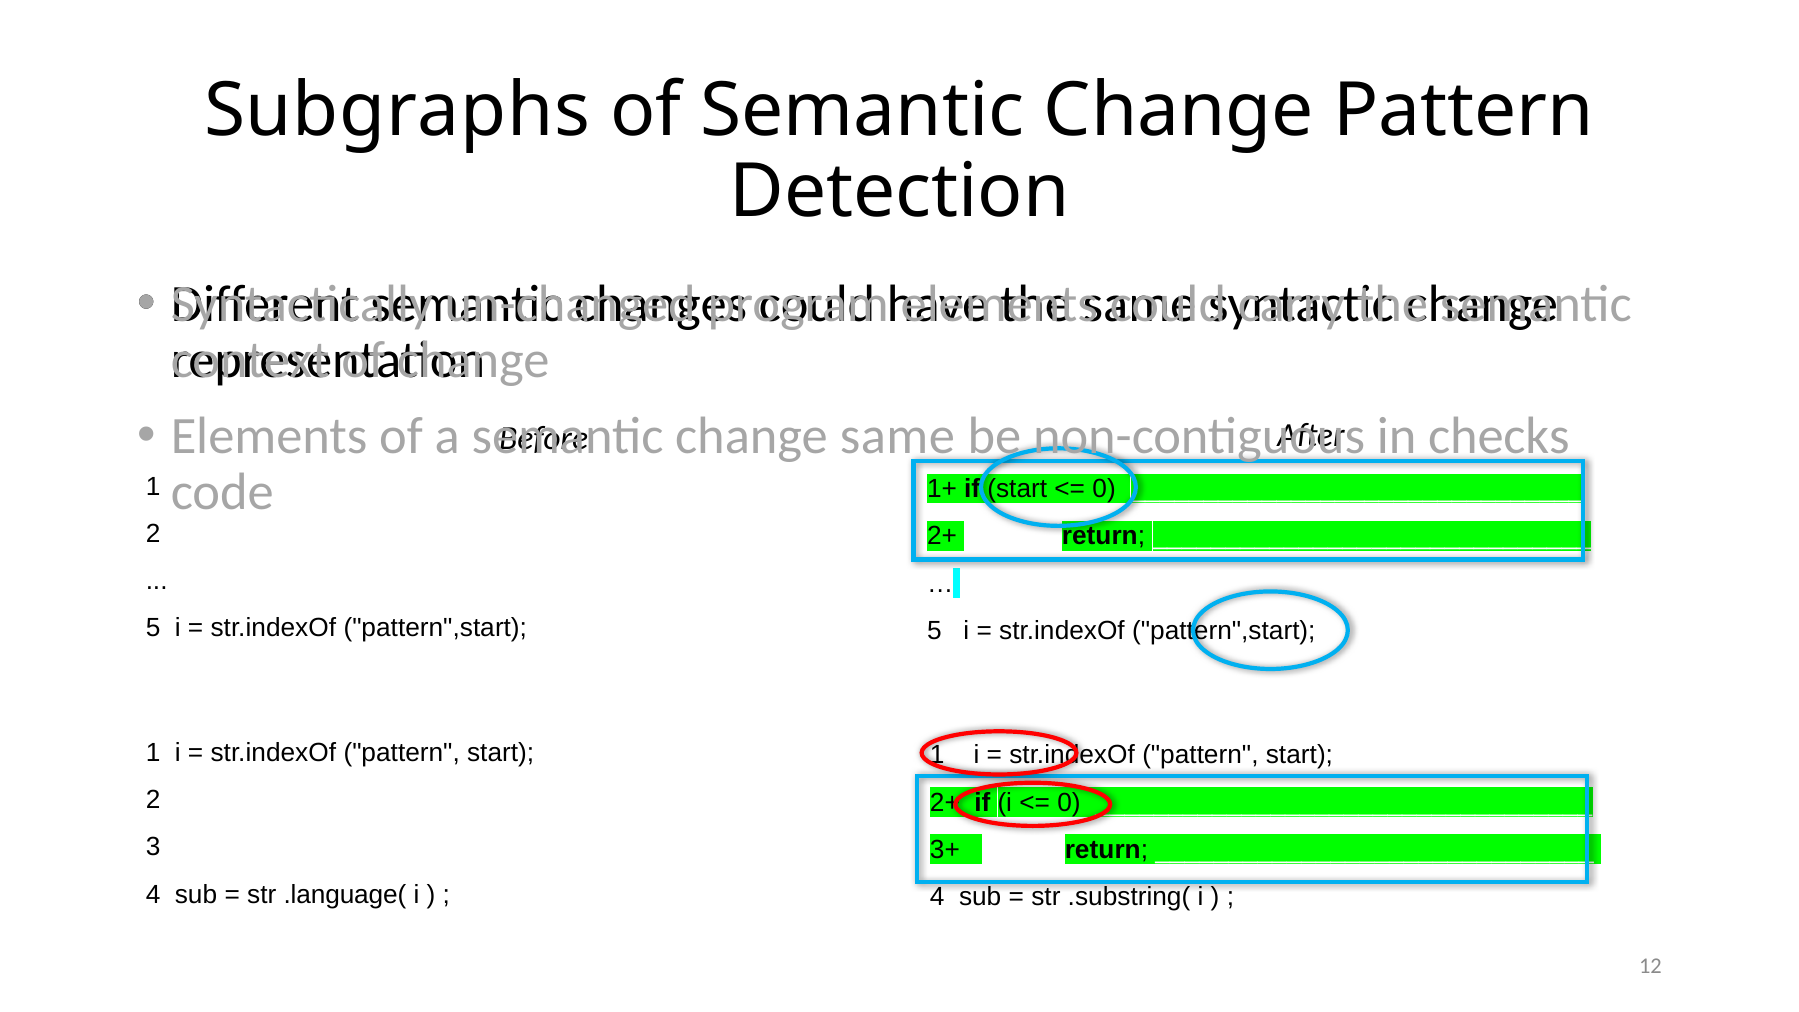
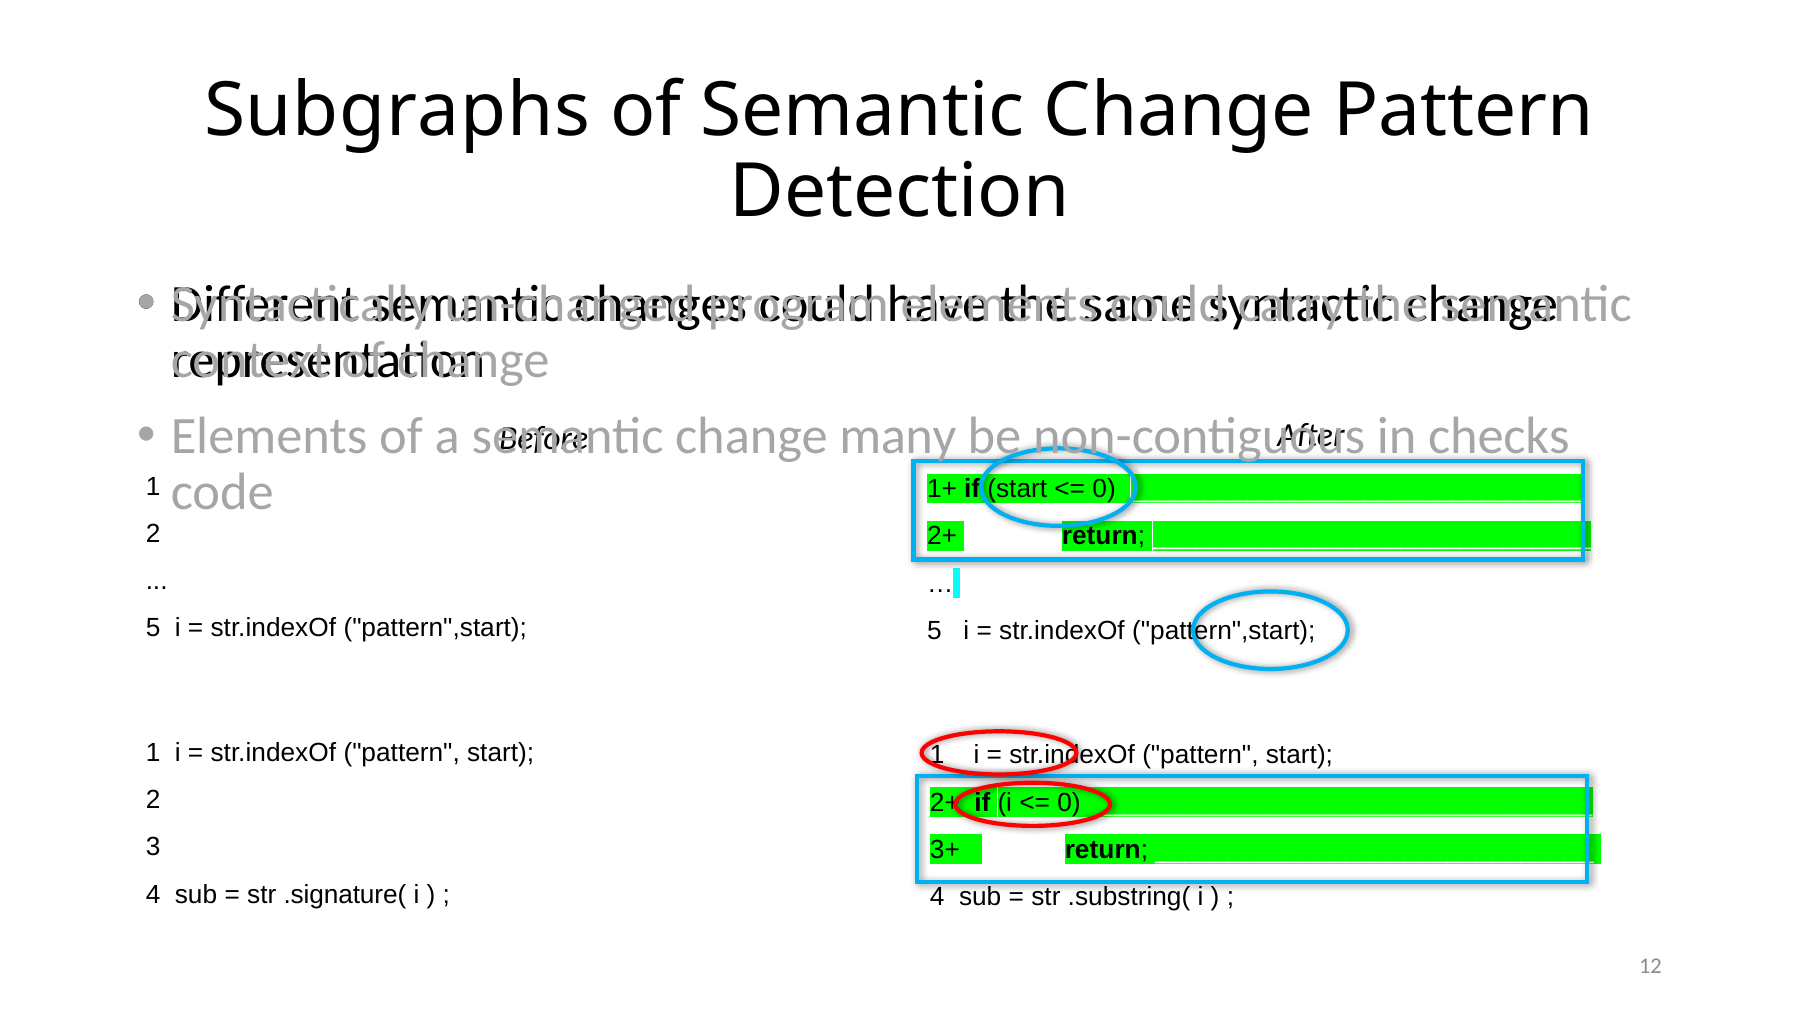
change same: same -> many (898, 436)
.language(: .language( -> .signature( (345, 894)
